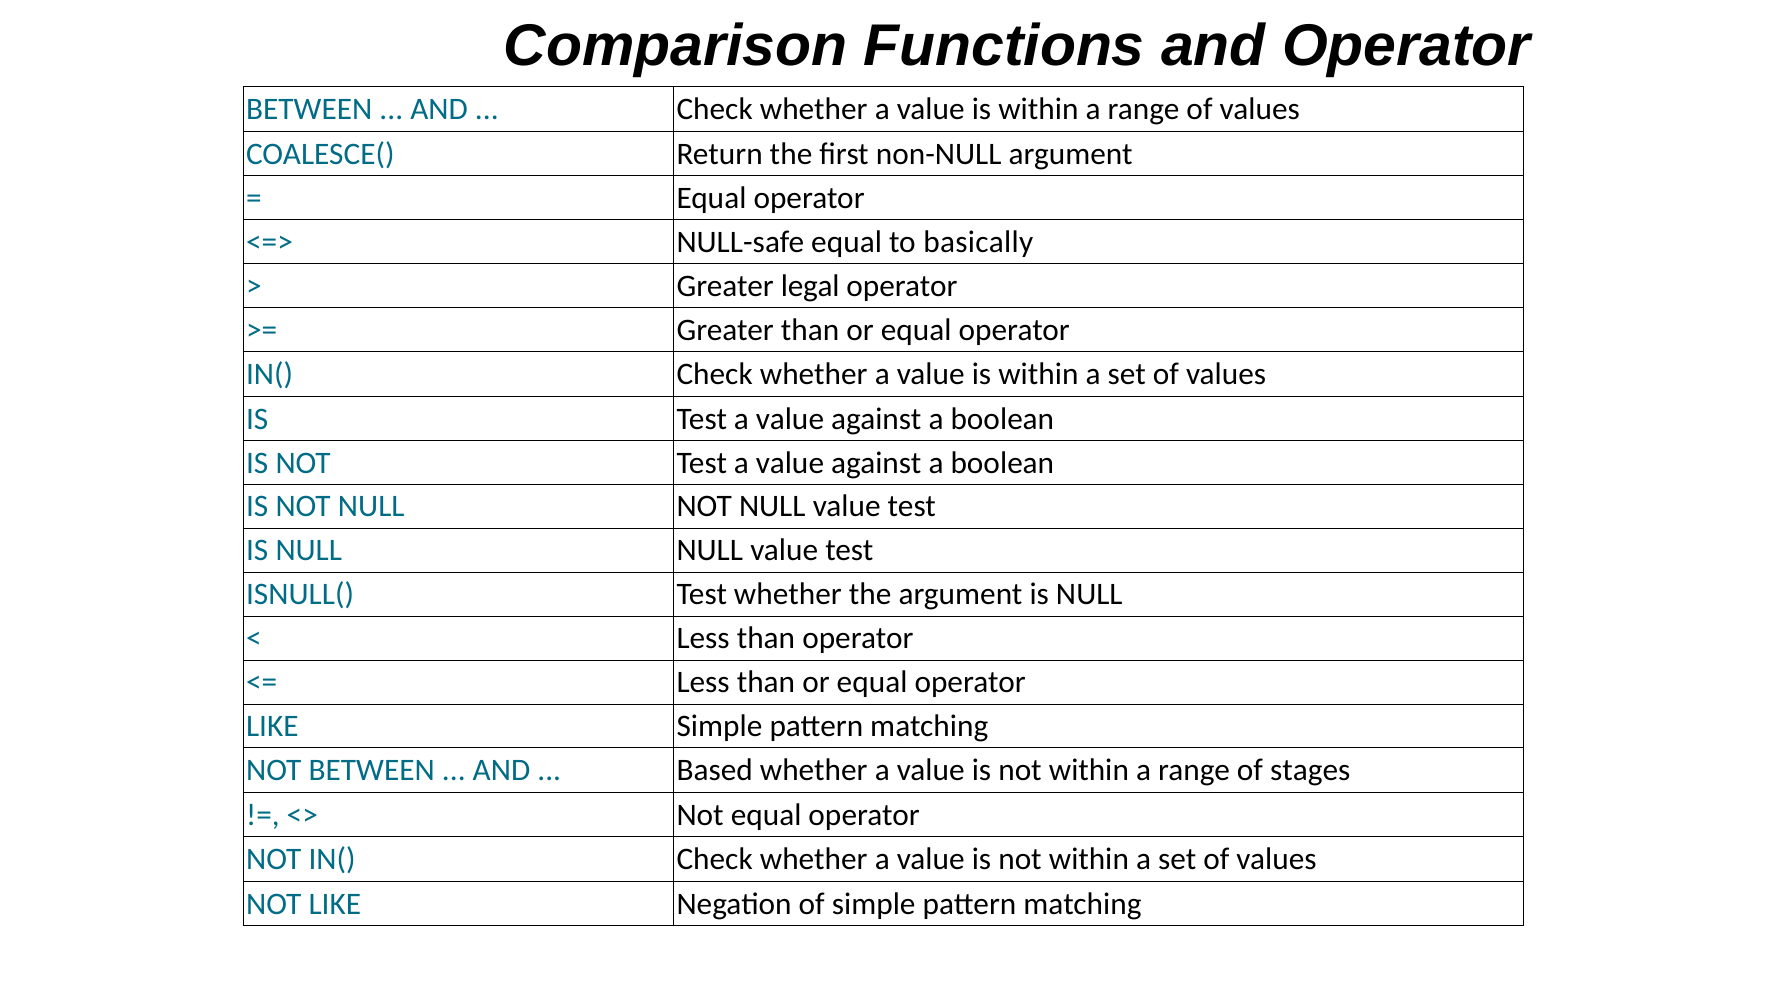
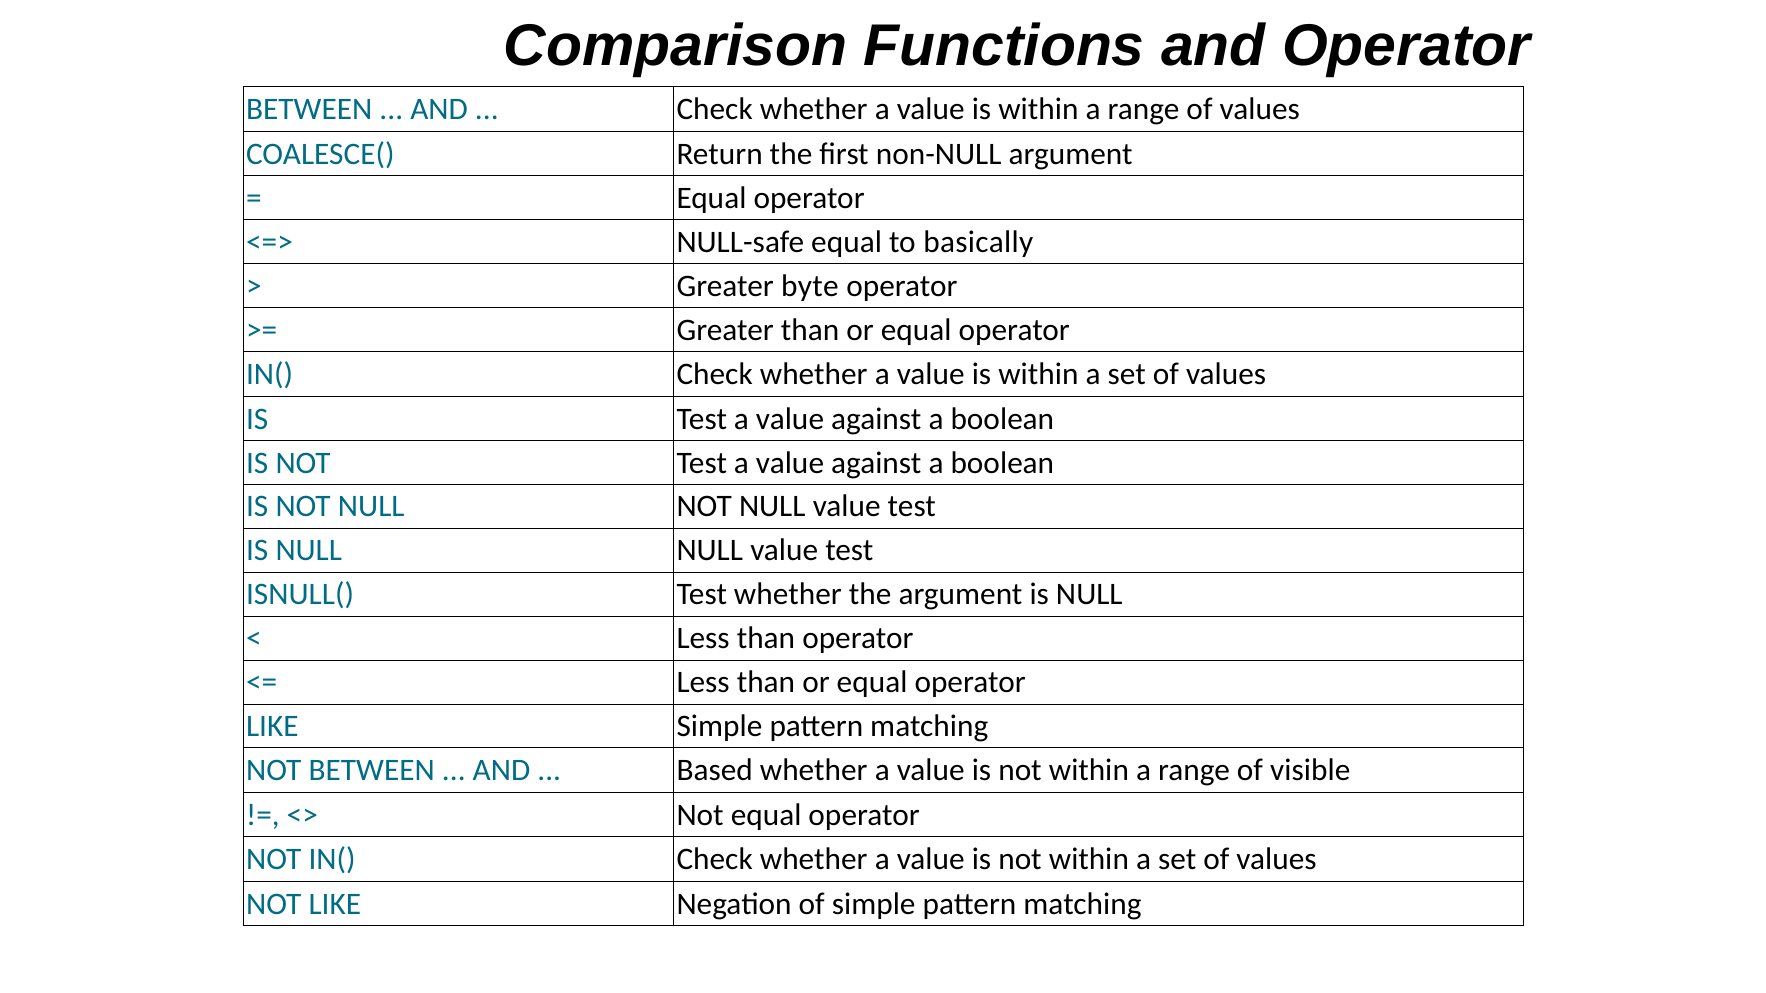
legal: legal -> byte (810, 286)
stages: stages -> visible (1310, 771)
